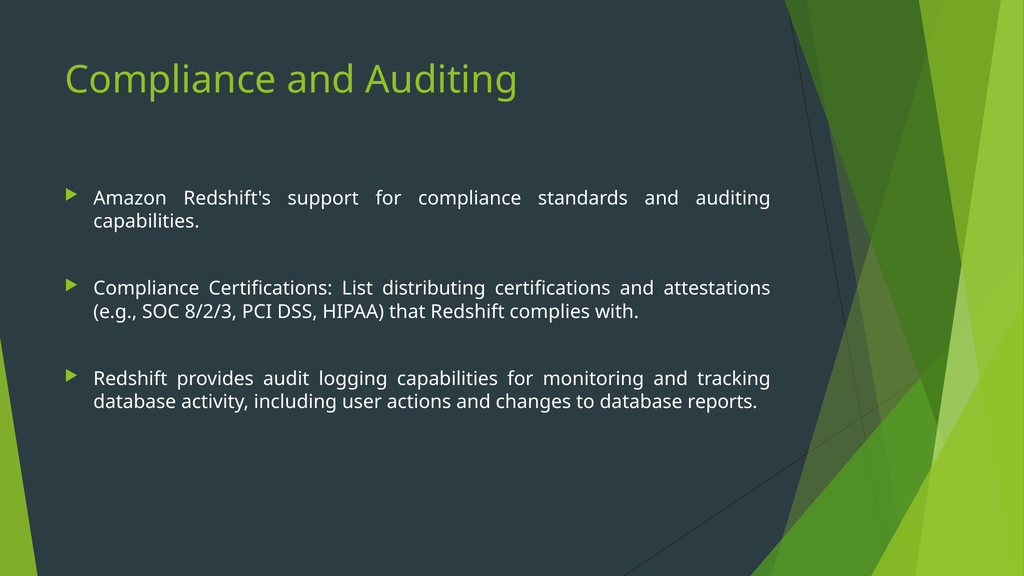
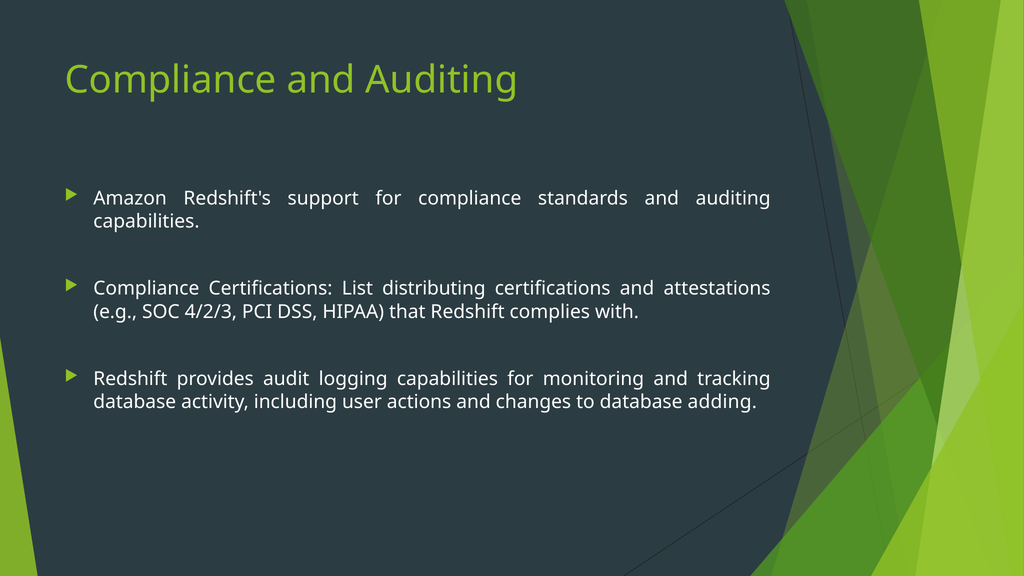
8/2/3: 8/2/3 -> 4/2/3 (211, 312)
reports: reports -> adding (722, 402)
